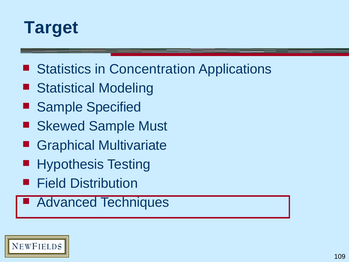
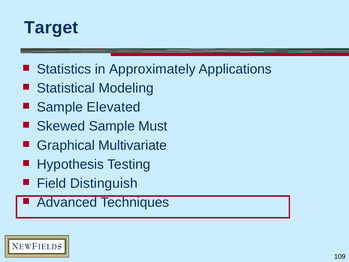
Concentration: Concentration -> Approximately (152, 69)
Specified: Specified -> Elevated (114, 107)
Distribution: Distribution -> Distinguish (104, 183)
